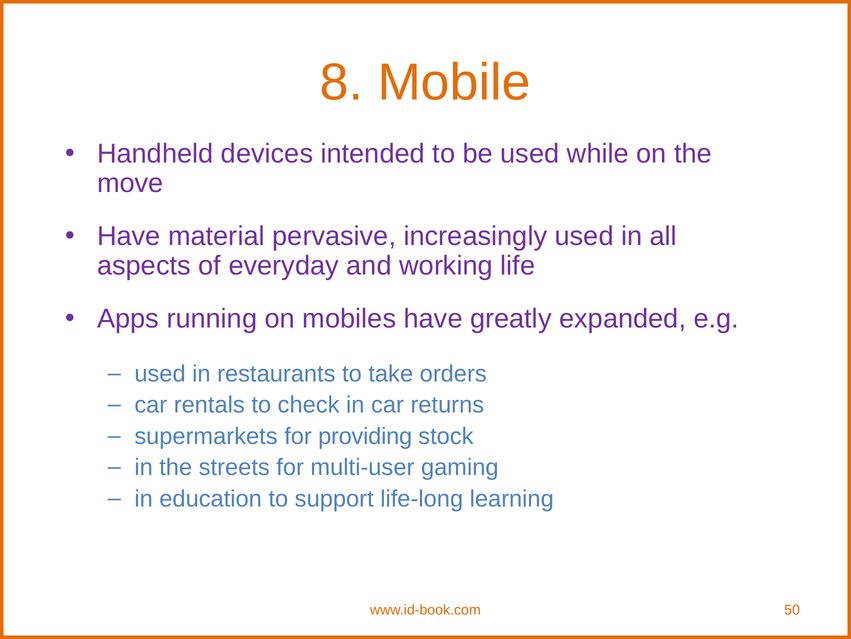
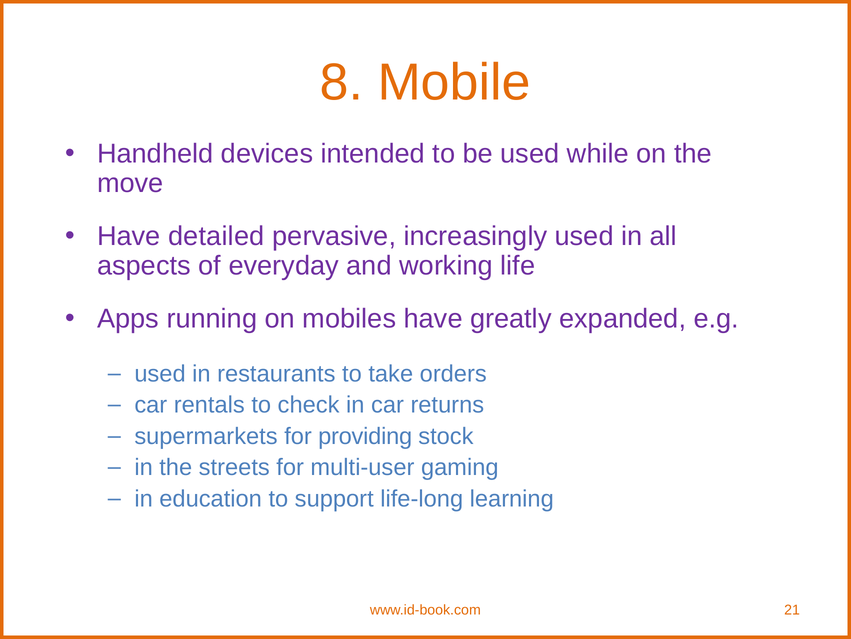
material: material -> detailed (216, 236)
50: 50 -> 21 (792, 610)
